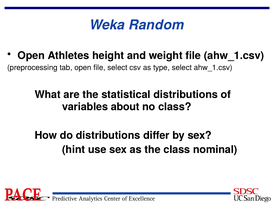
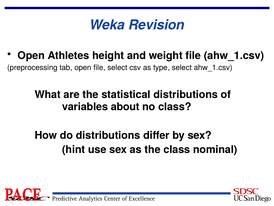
Random: Random -> Revision (156, 25)
